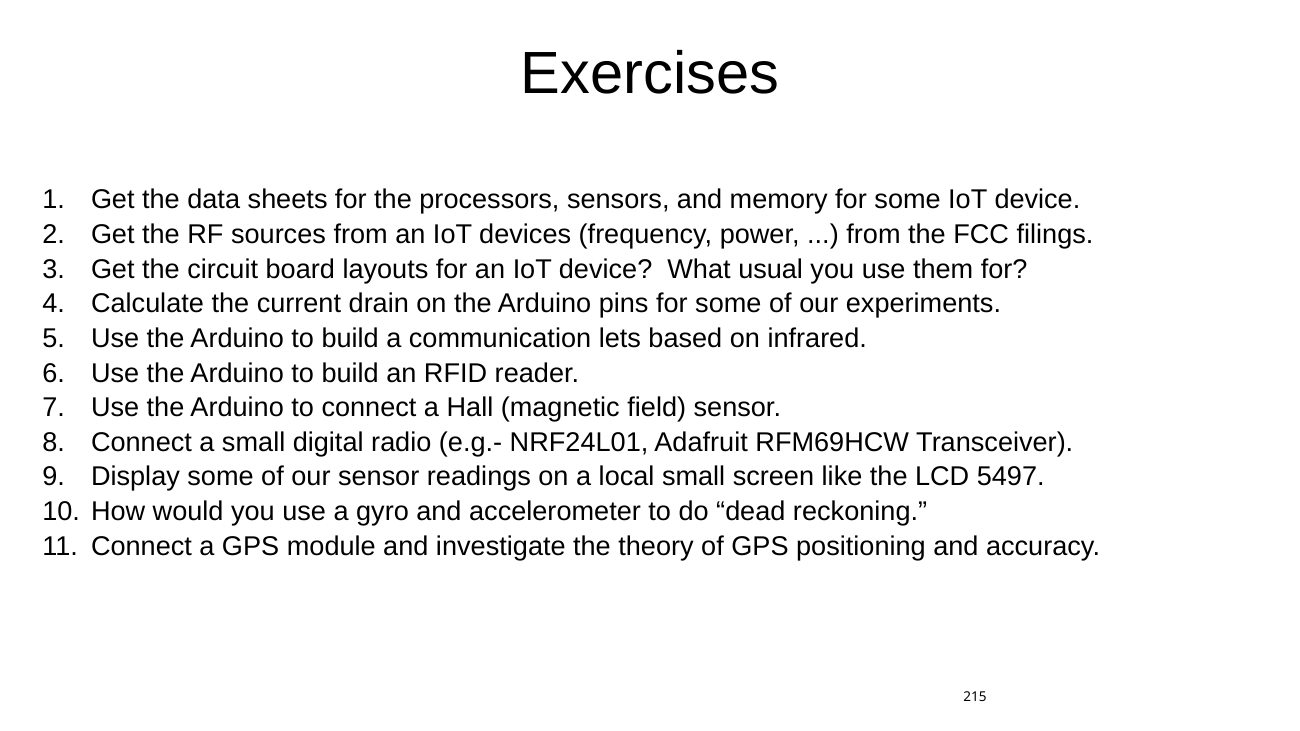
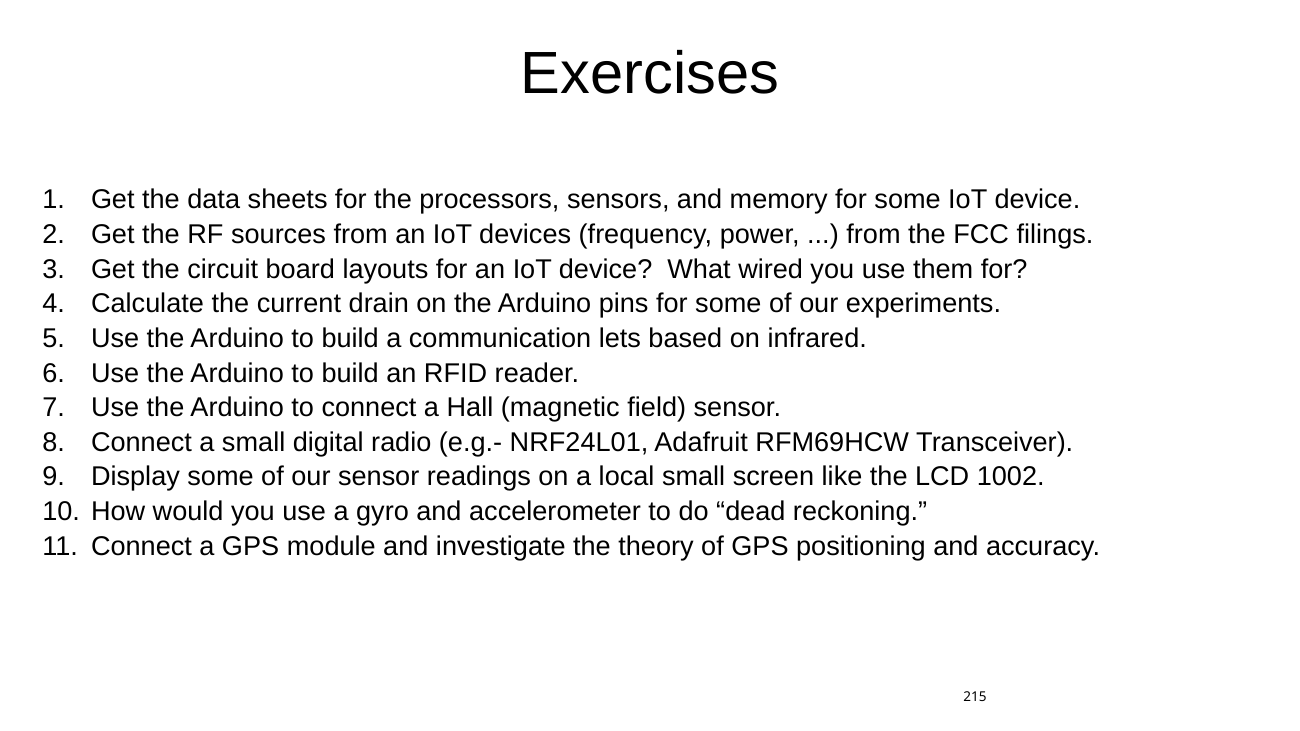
usual: usual -> wired (771, 269)
5497: 5497 -> 1002 (1011, 477)
